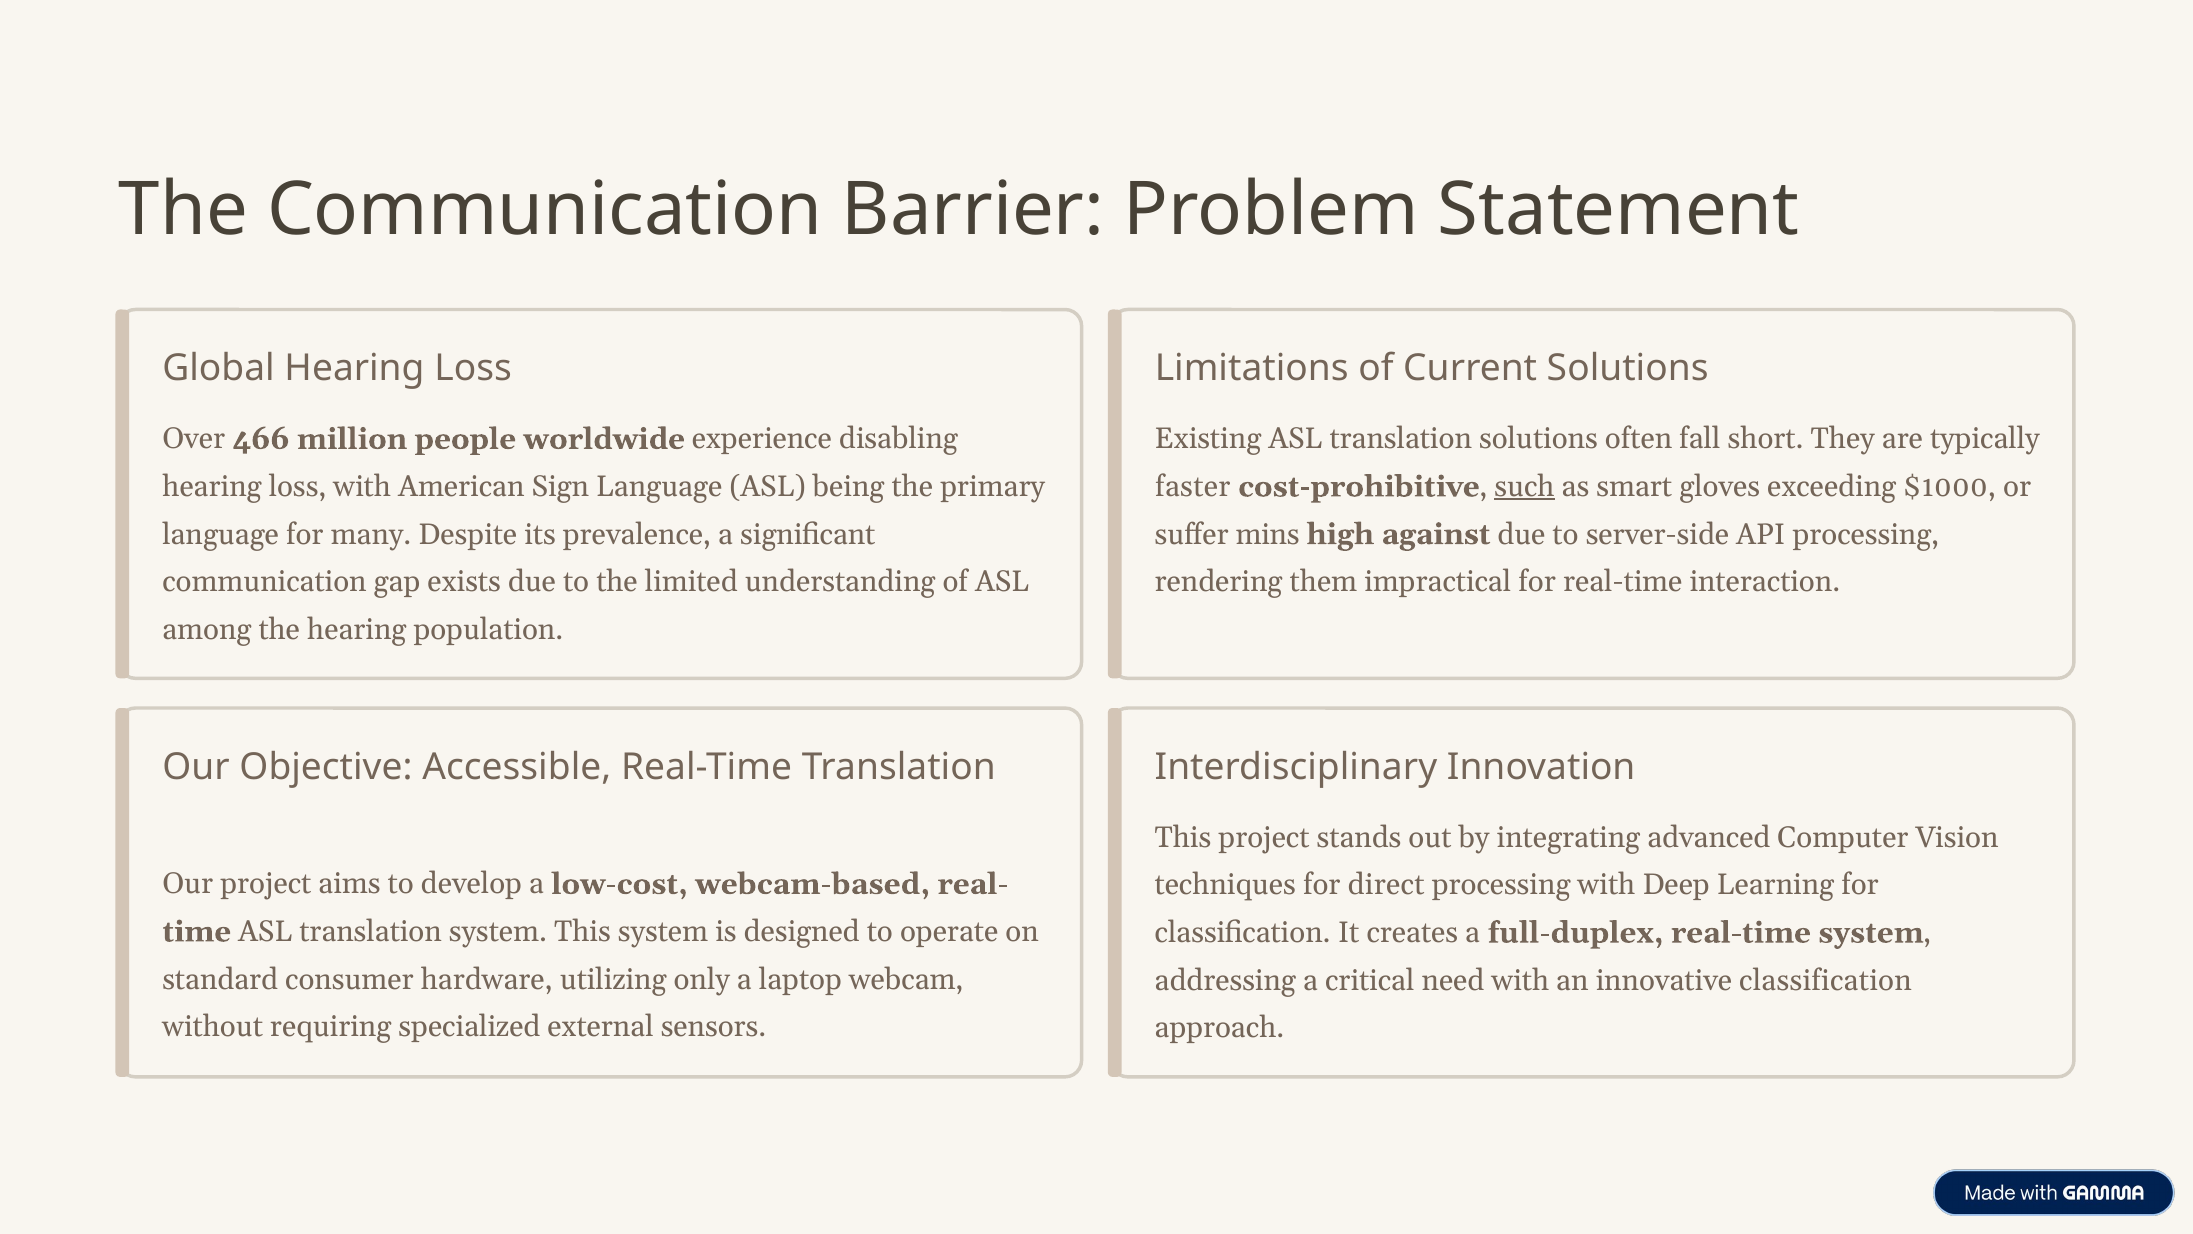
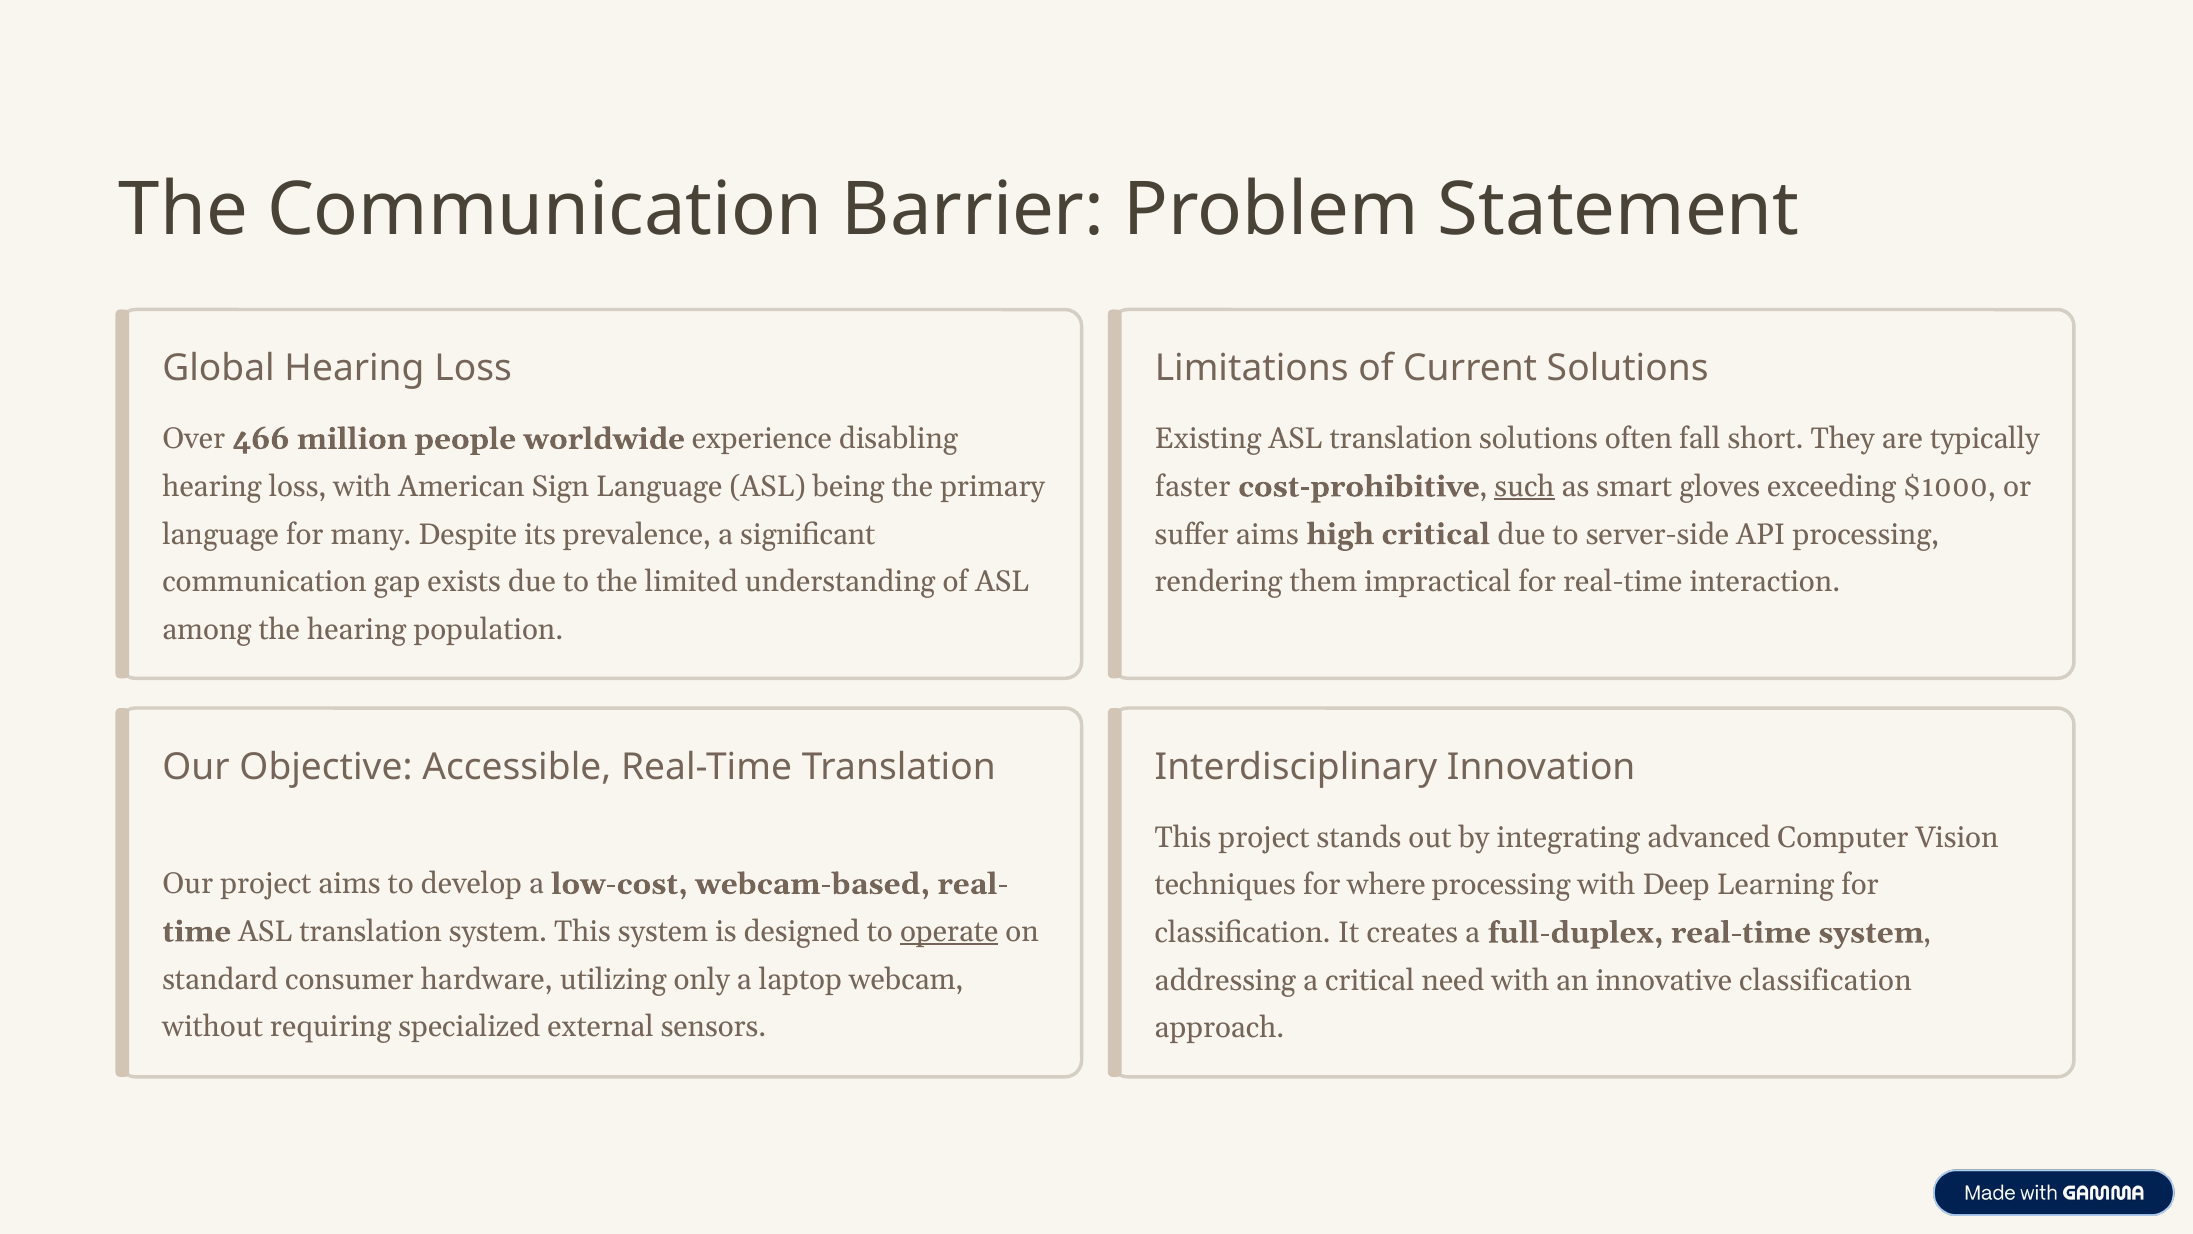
suffer mins: mins -> aims (1267, 534)
high against: against -> critical (1436, 534)
direct: direct -> where (1386, 885)
operate underline: none -> present (949, 931)
